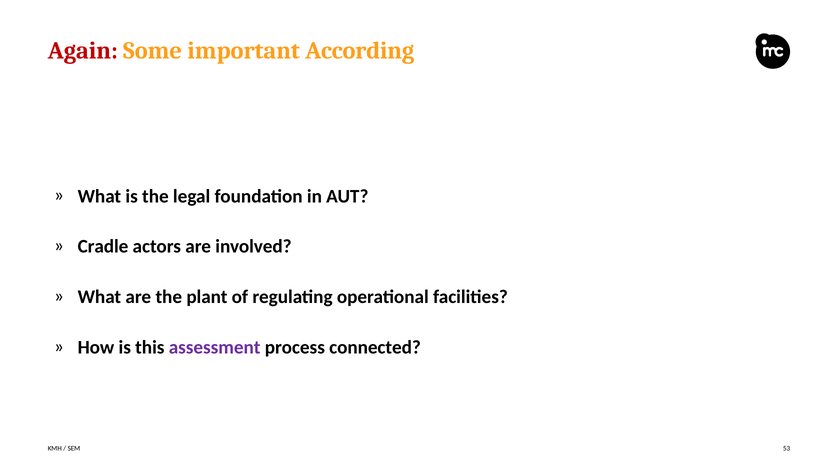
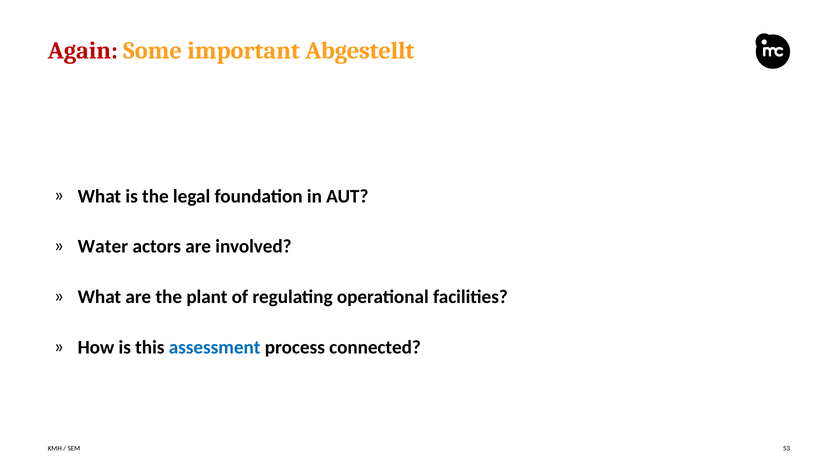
According: According -> Abgestellt (360, 51)
Cradle: Cradle -> Water (103, 246)
assessment colour: purple -> blue (215, 347)
